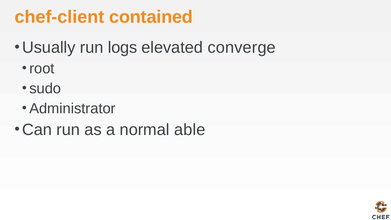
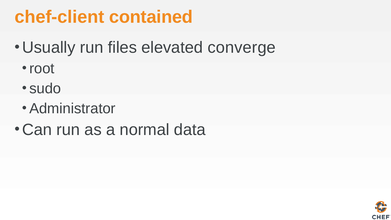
logs: logs -> files (122, 48)
able: able -> data (190, 130)
